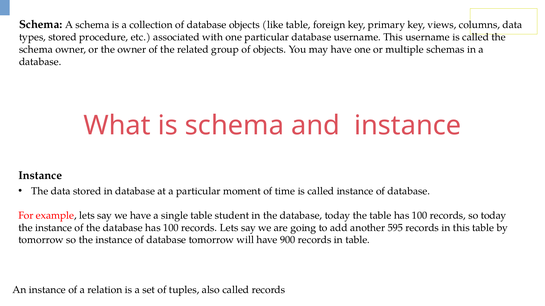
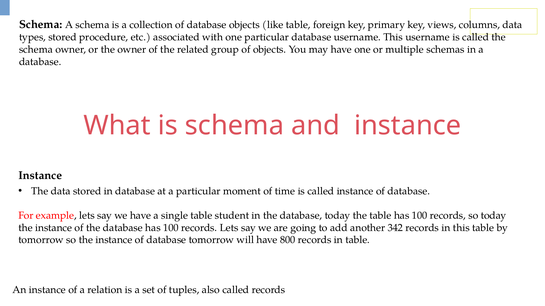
595: 595 -> 342 (395, 228)
900: 900 -> 800 (288, 240)
